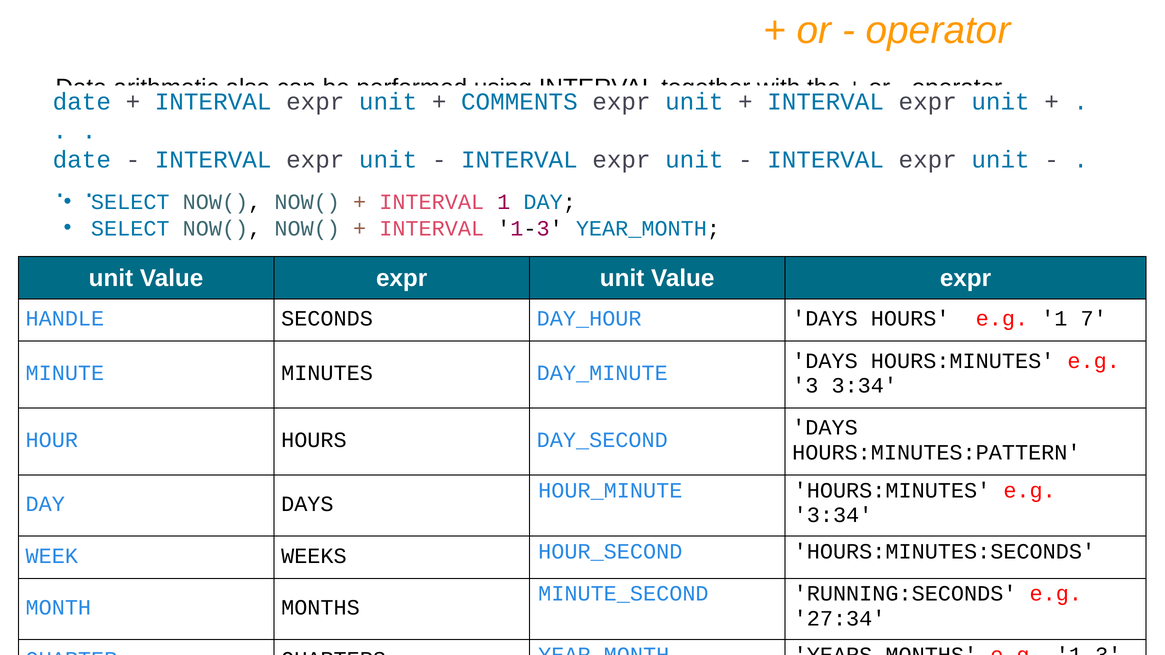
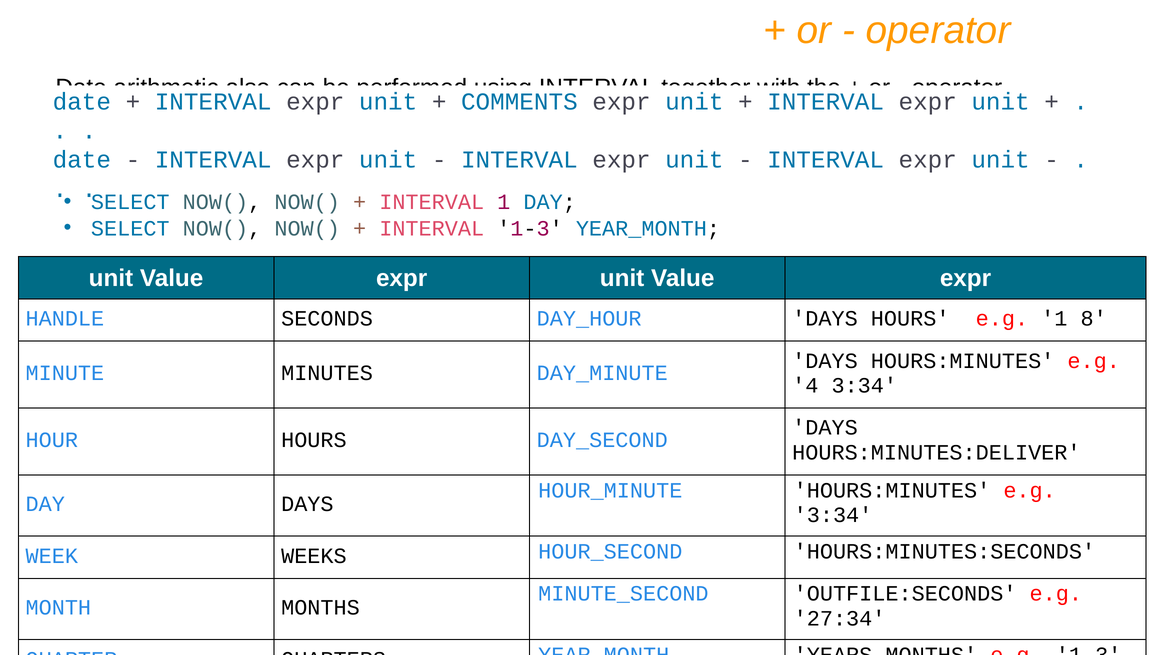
7: 7 -> 8 (1094, 319)
3: 3 -> 4 (805, 386)
HOURS:MINUTES:PATTERN: HOURS:MINUTES:PATTERN -> HOURS:MINUTES:DELIVER (936, 453)
RUNNING:SECONDS: RUNNING:SECONDS -> OUTFILE:SECONDS (905, 594)
